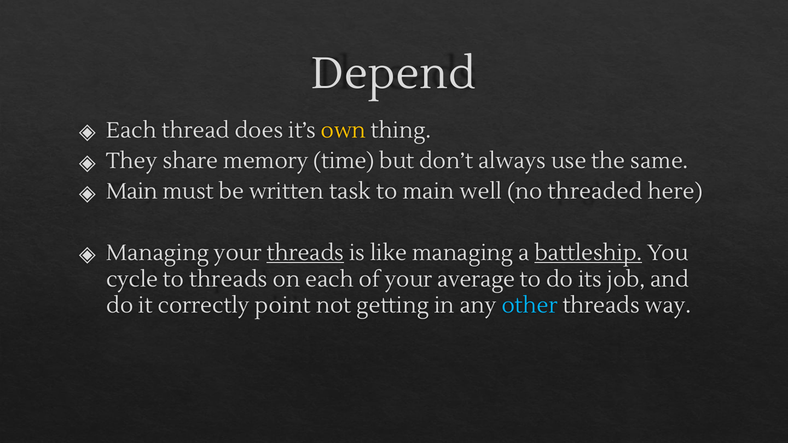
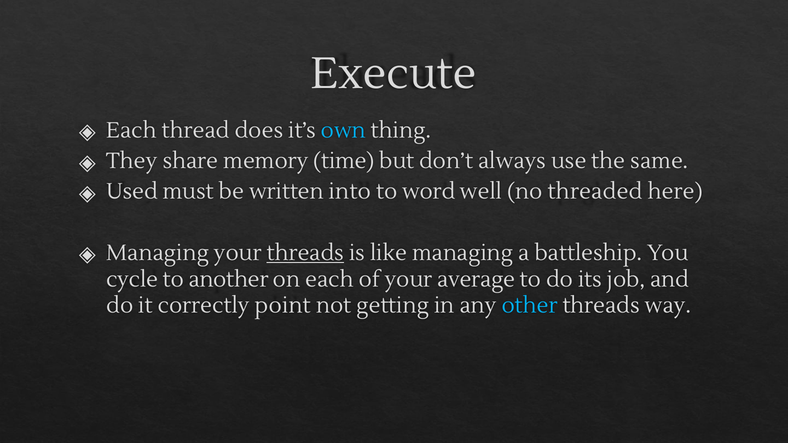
Depend: Depend -> Execute (394, 74)
own colour: yellow -> light blue (343, 131)
Main: Main -> Used (132, 192)
task: task -> into (350, 192)
to main: main -> word (429, 192)
battleship underline: present -> none (588, 253)
to threads: threads -> another (229, 279)
